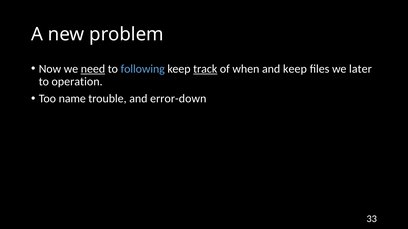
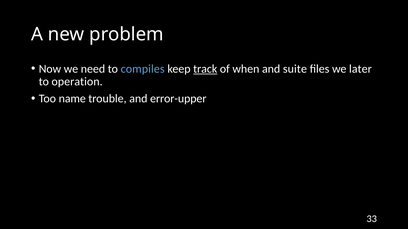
need underline: present -> none (93, 69)
following: following -> compiles (143, 69)
and keep: keep -> suite (295, 69)
error-down: error-down -> error-upper (178, 99)
